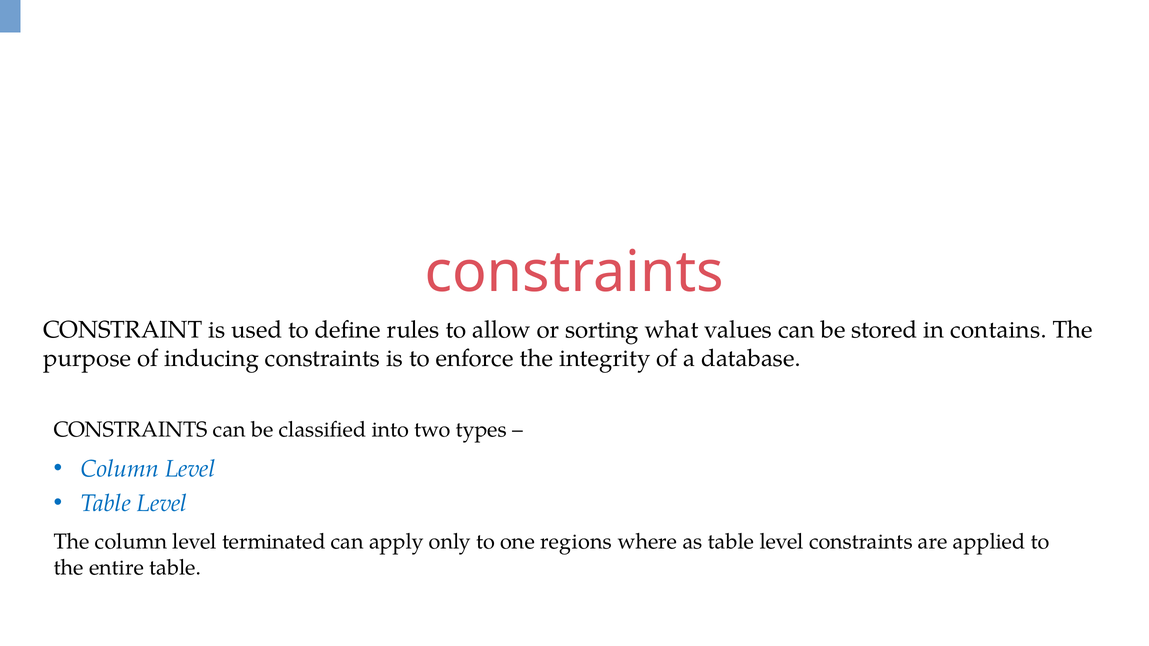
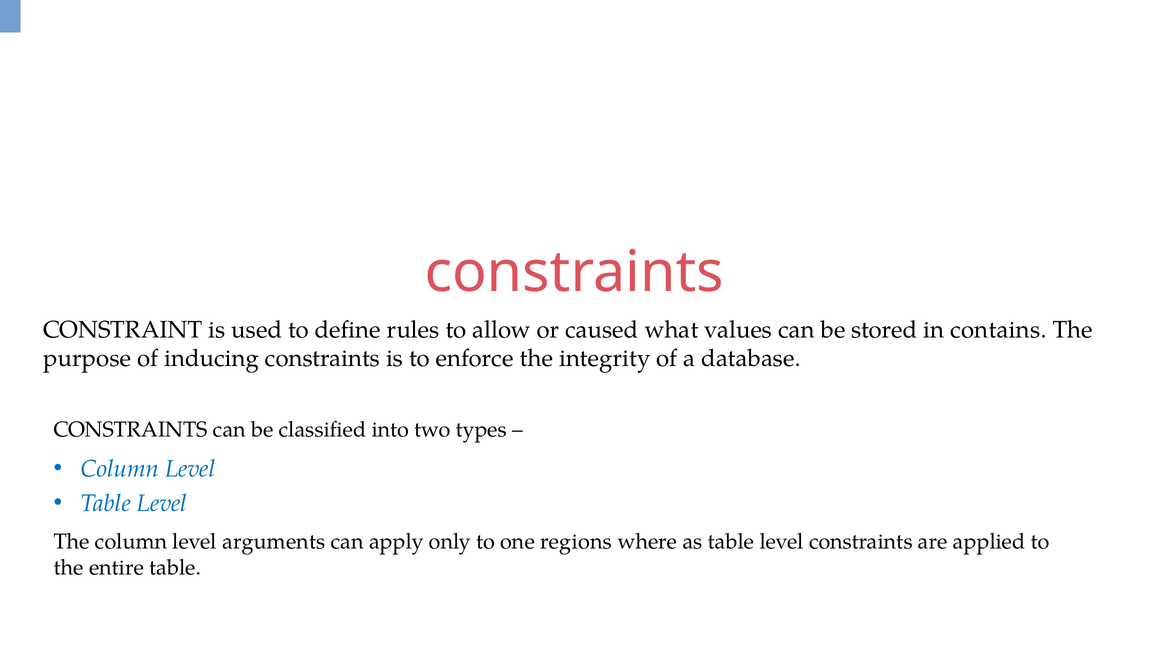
sorting: sorting -> caused (602, 330)
terminated: terminated -> arguments (274, 542)
